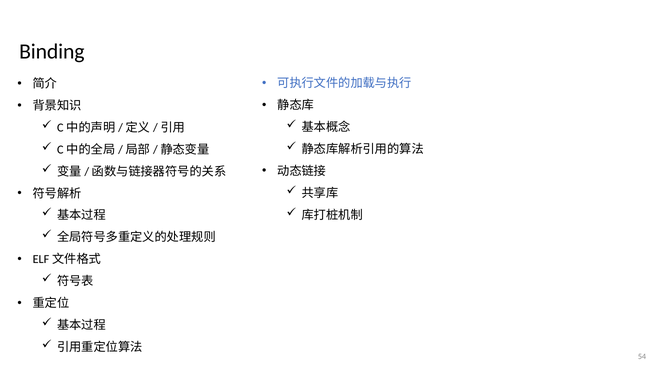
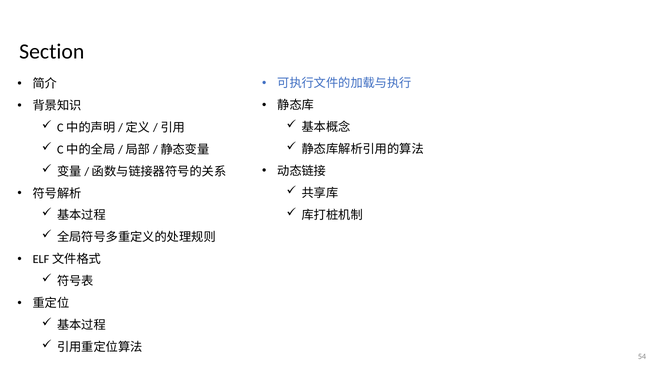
Binding: Binding -> Section (52, 52)
